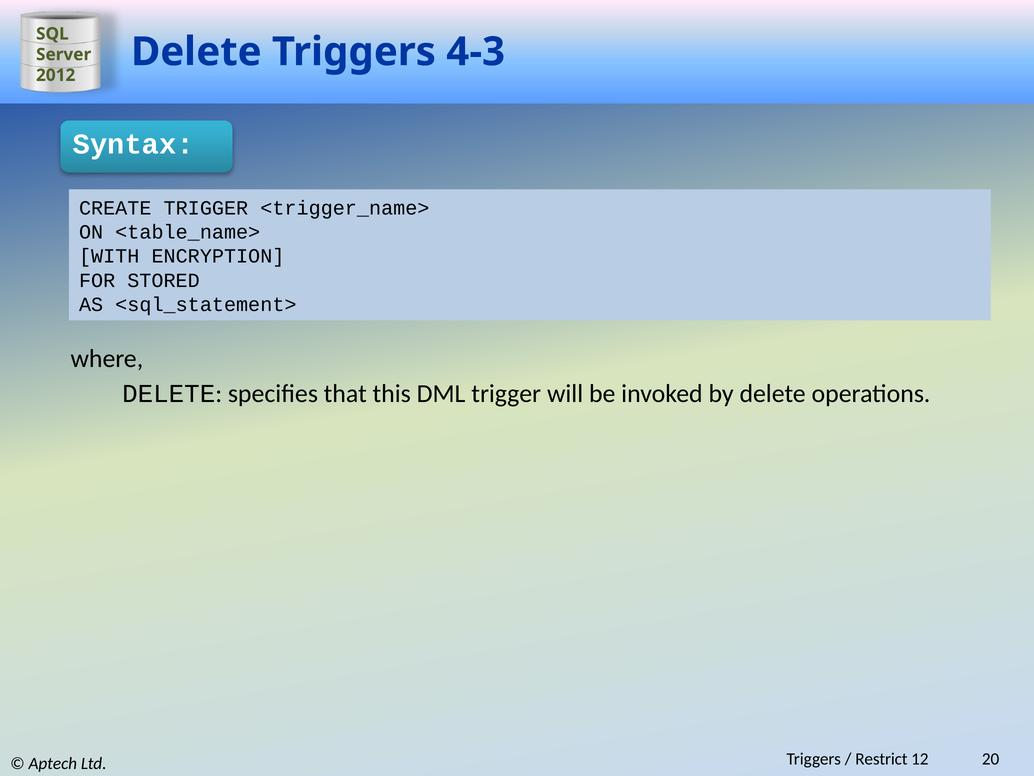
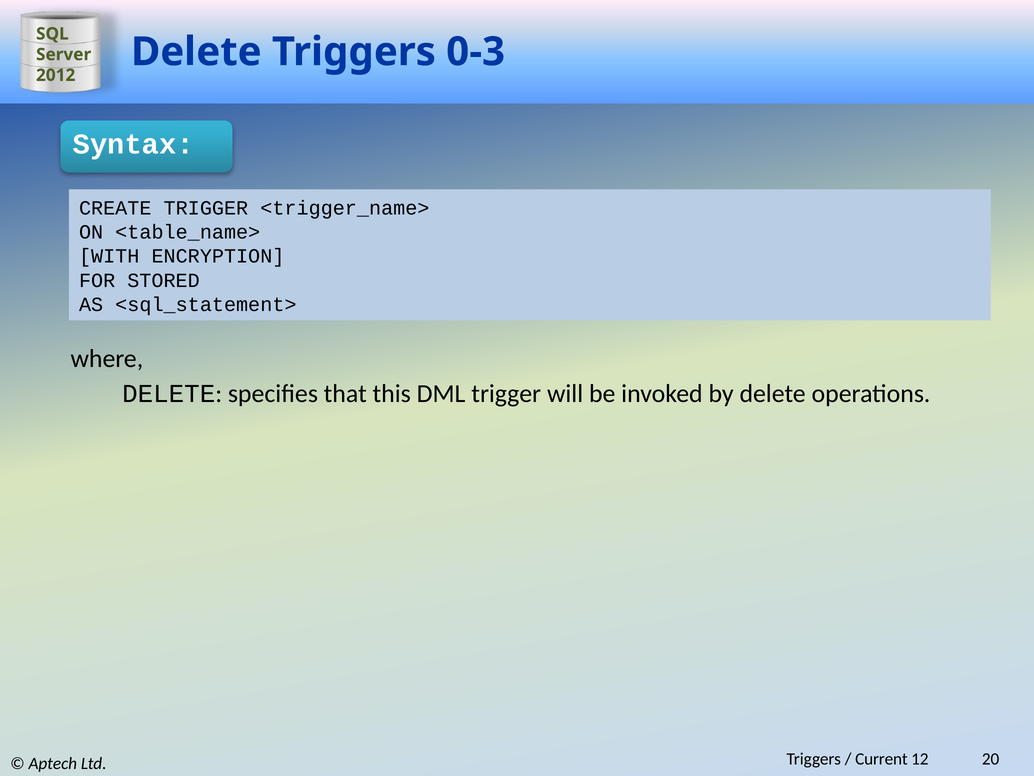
4-3: 4-3 -> 0-3 (476, 52)
Restrict: Restrict -> Current (881, 759)
